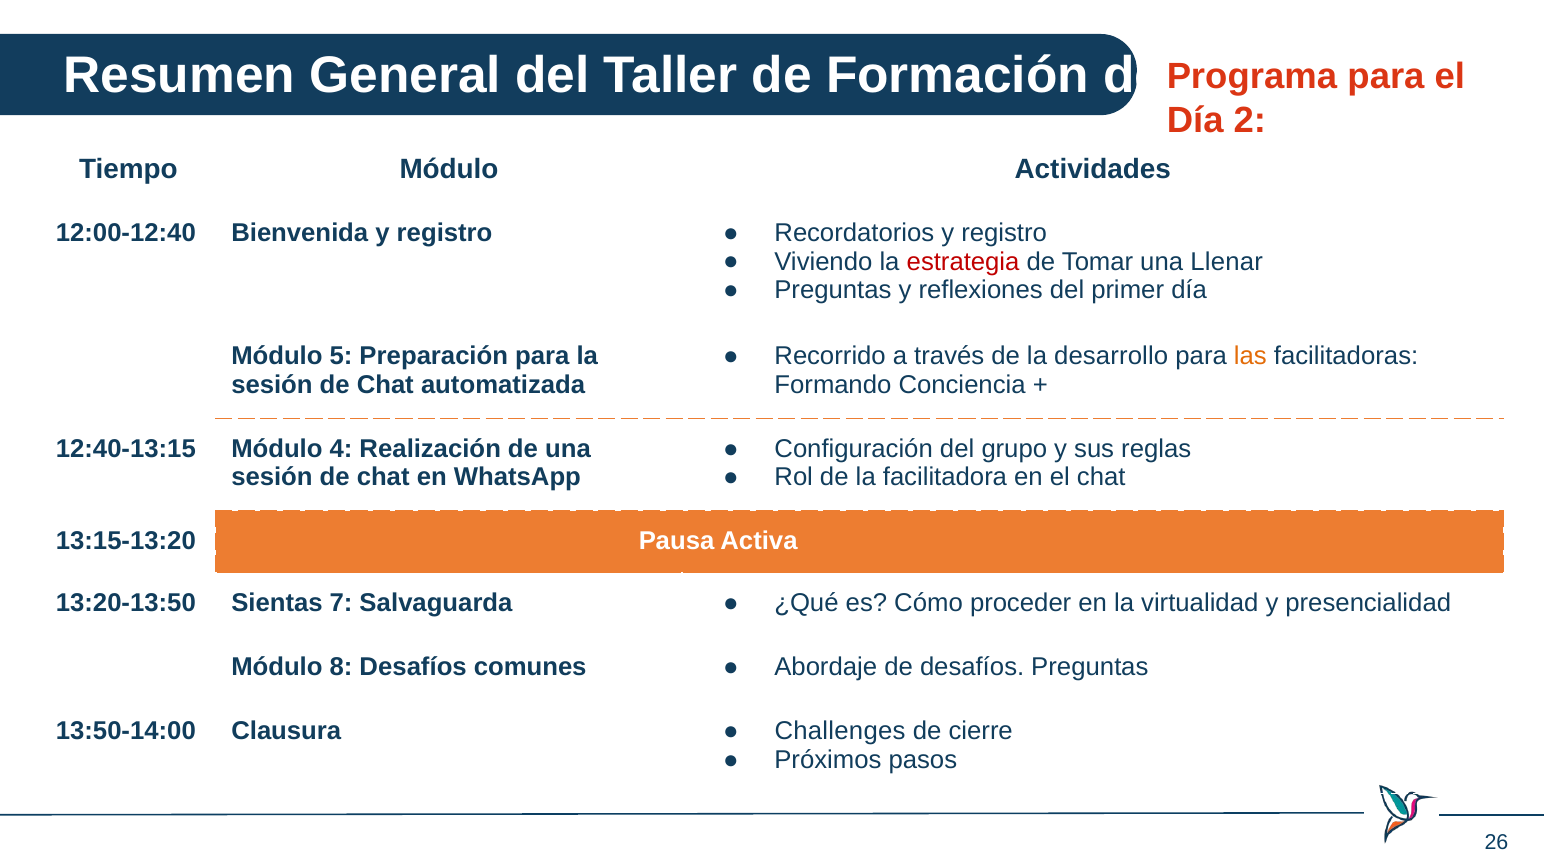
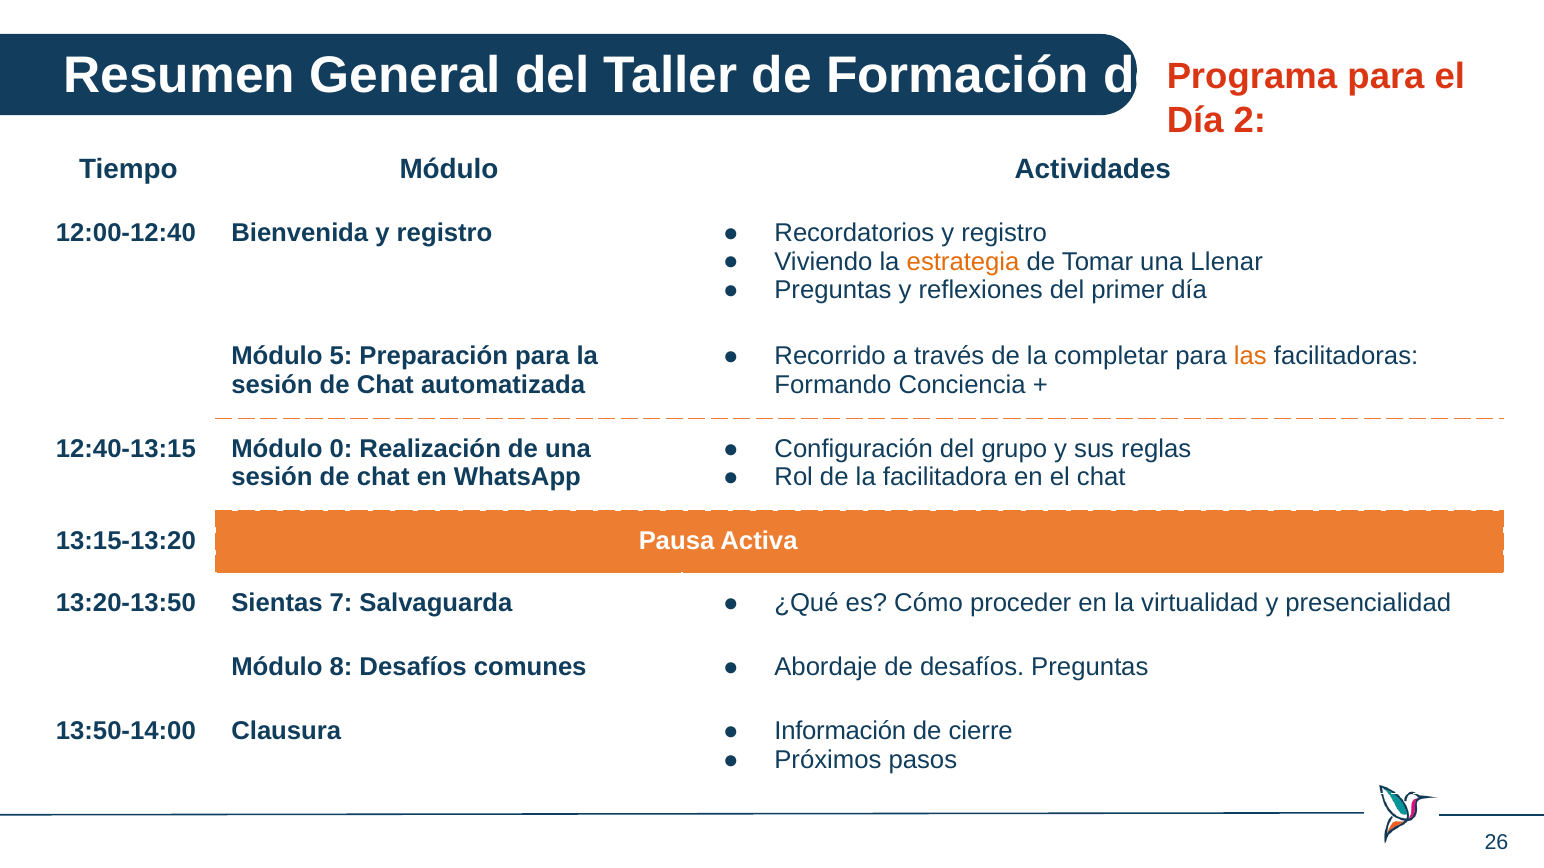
estrategia colour: red -> orange (963, 262)
desarrollo: desarrollo -> completar (1111, 356)
4: 4 -> 0 (341, 449)
Challenges: Challenges -> Información (840, 732)
